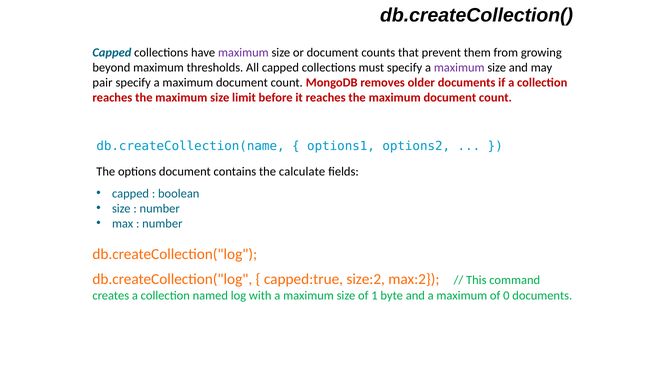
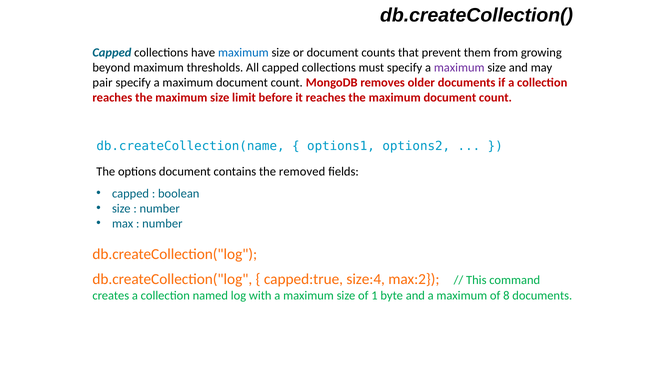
maximum colour: purple -> blue (243, 53)
calculate: calculate -> removed (302, 172)
size:2: size:2 -> size:4 (366, 280)
0: 0 -> 8 (506, 296)
